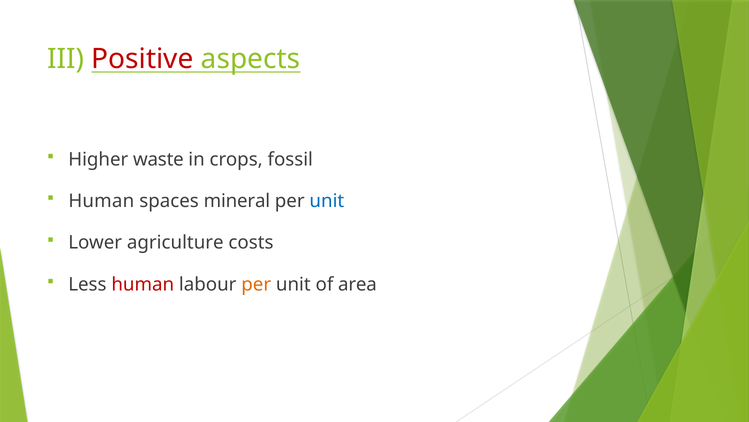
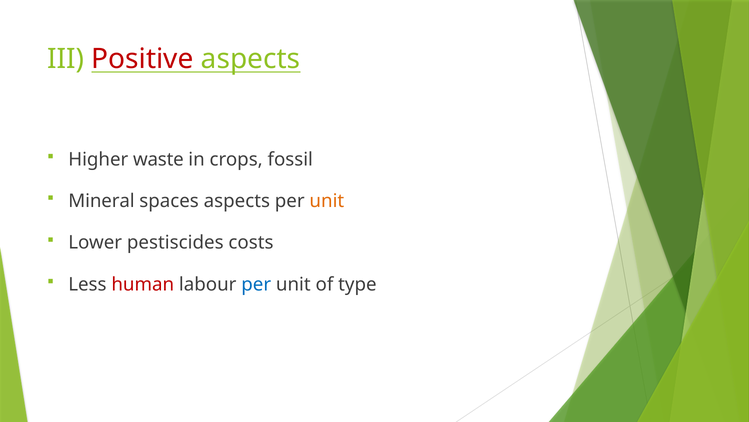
Human: Human -> Mineral (101, 201)
spaces mineral: mineral -> aspects (237, 201)
unit colour: blue -> orange (327, 201)
agriculture: agriculture -> pestiscides (175, 242)
per colour: orange -> blue (256, 284)
area: area -> type (357, 284)
